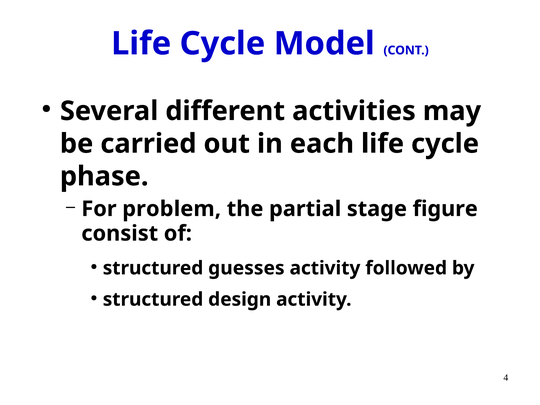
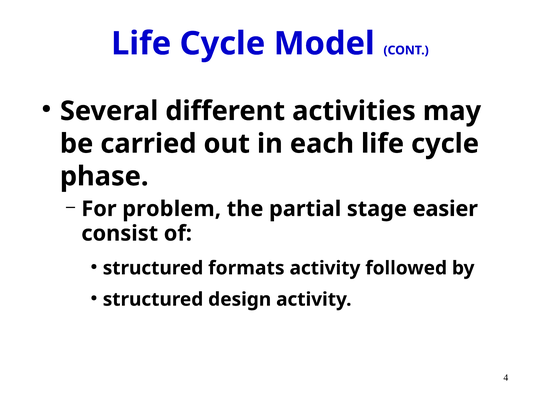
figure: figure -> easier (445, 209)
guesses: guesses -> formats (246, 268)
